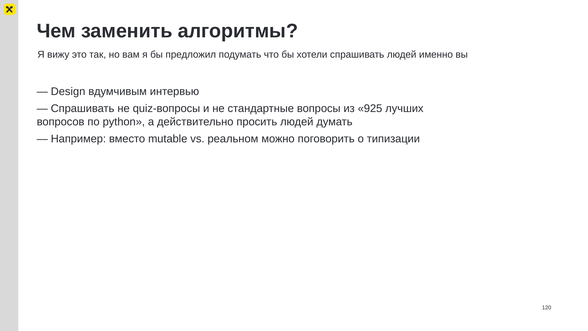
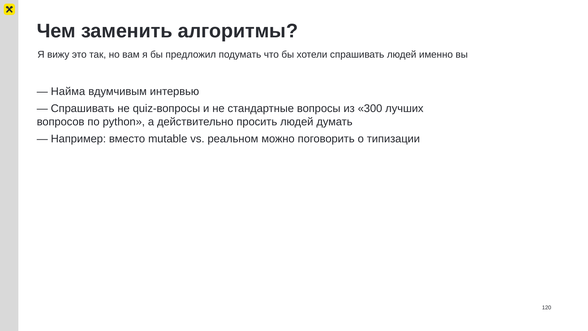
Design: Design -> Найма (68, 92)
925: 925 -> 300 (370, 109)
